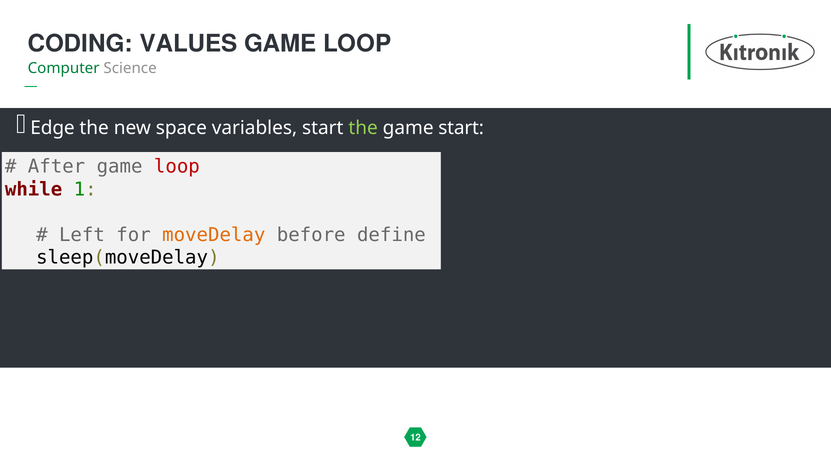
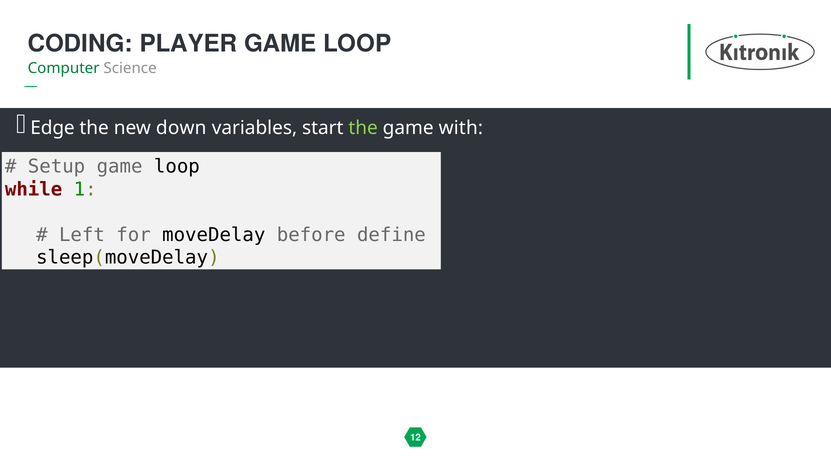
VALUES: VALUES -> PLAYER (188, 44)
space: space -> down (181, 128)
game start: start -> with (461, 128)
After: After -> Setup (57, 167)
loop colour: red -> black (177, 167)
moveDelay colour: orange -> black (214, 235)
